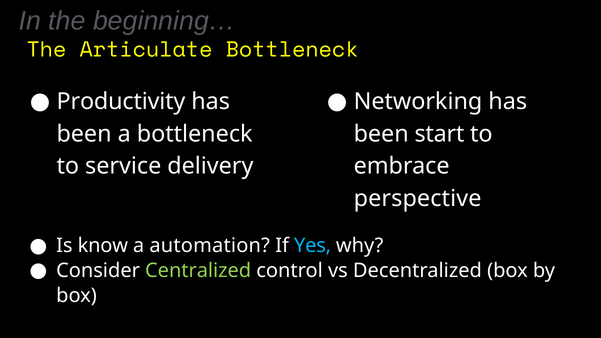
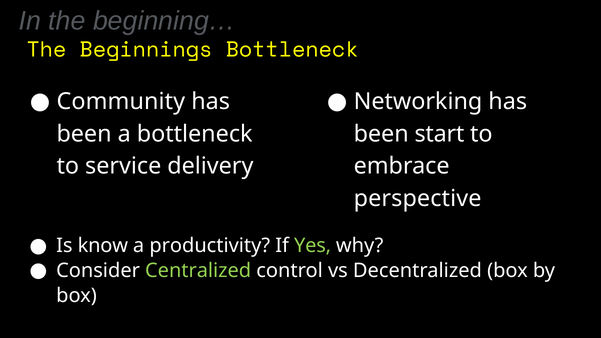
Articulate: Articulate -> Beginnings (146, 50)
Productivity: Productivity -> Community (121, 102)
automation: automation -> productivity (210, 246)
Yes colour: light blue -> light green (313, 246)
